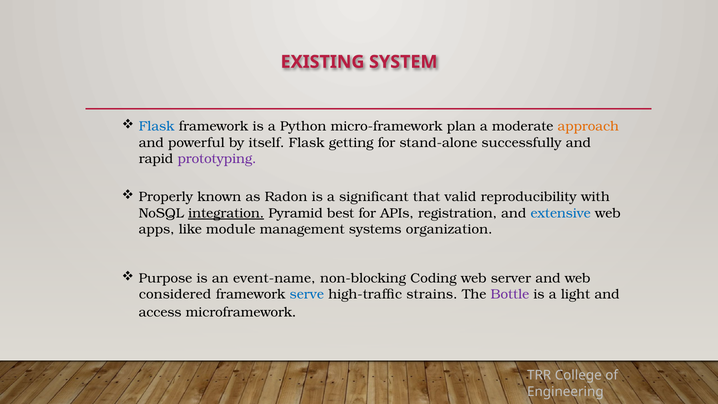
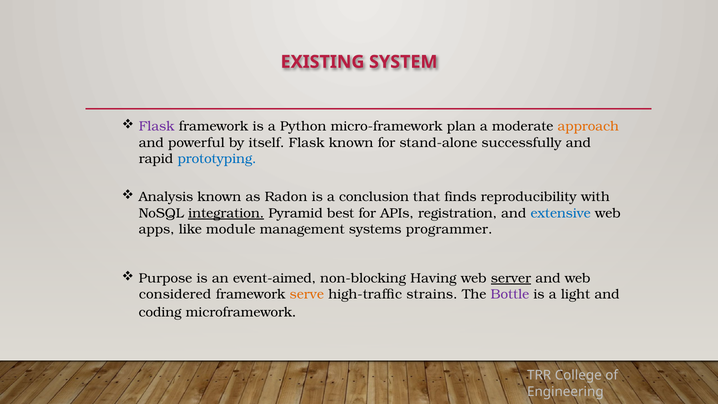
Flask colour: blue -> purple (157, 126)
Flask getting: getting -> known (351, 143)
prototyping colour: purple -> blue (217, 159)
Properly: Properly -> Analysis (166, 197)
significant: significant -> conclusion (374, 197)
valid: valid -> finds (461, 197)
organization: organization -> programmer (449, 229)
event-name: event-name -> event-aimed (274, 278)
Coding: Coding -> Having (433, 278)
server underline: none -> present (511, 278)
serve colour: blue -> orange (307, 294)
access: access -> coding (160, 312)
